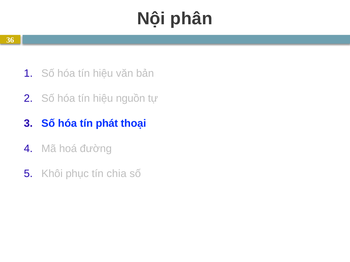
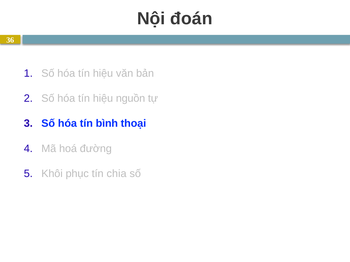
phân: phân -> đoán (191, 19)
phát: phát -> bình (107, 124)
